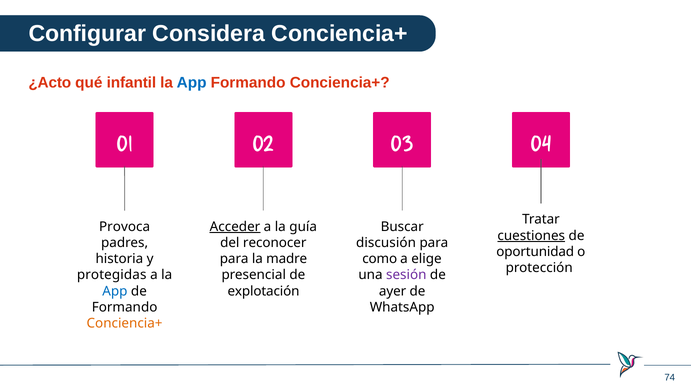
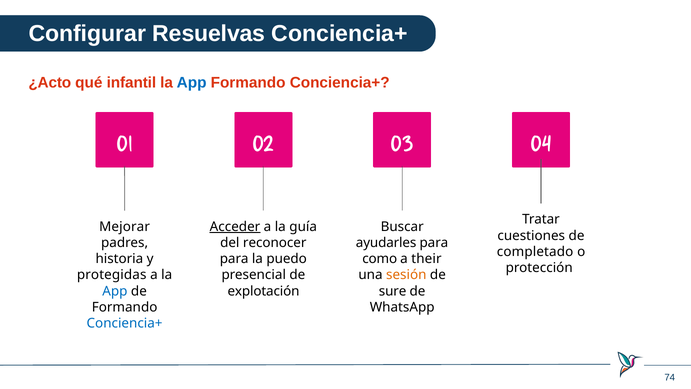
Considera: Considera -> Resuelvas (209, 34)
Provoca: Provoca -> Mejorar (125, 226)
cuestiones underline: present -> none (531, 235)
discusión: discusión -> ayudarles (386, 243)
oportunidad: oportunidad -> completado (535, 252)
madre: madre -> puedo (287, 259)
elige: elige -> their (426, 259)
sesión colour: purple -> orange (406, 275)
ayer: ayer -> sure (393, 291)
Conciencia+ colour: orange -> blue (125, 323)
